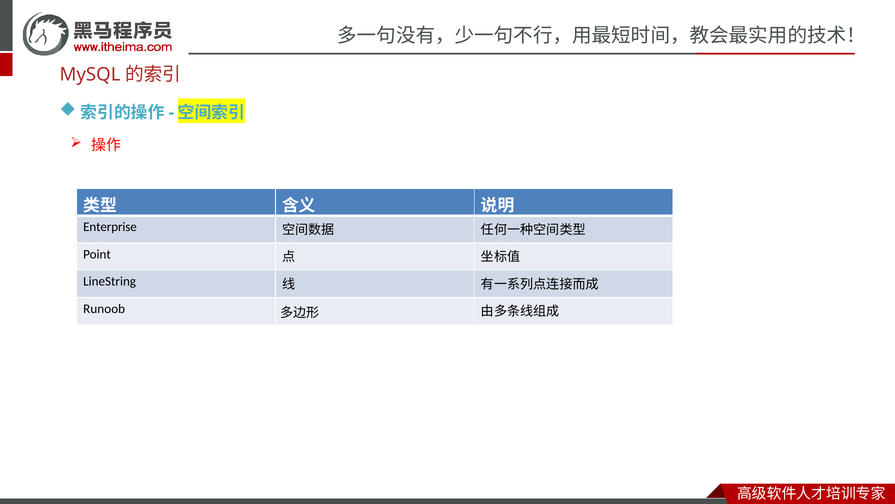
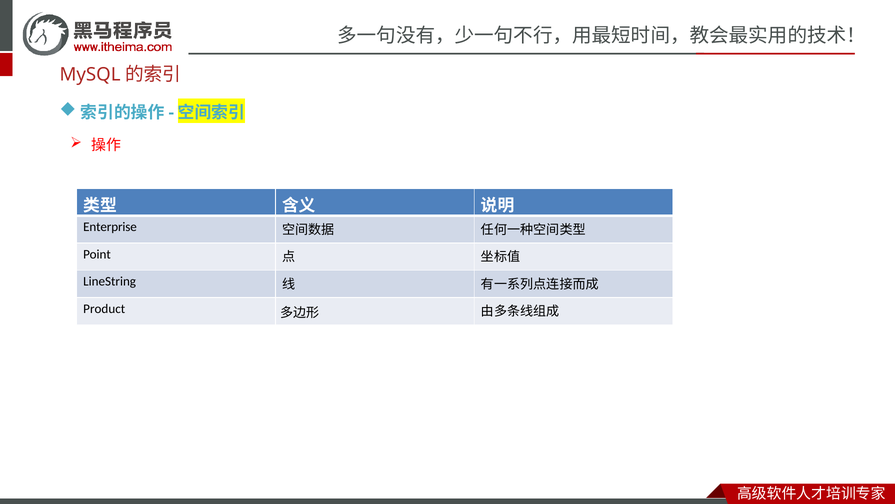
Runoob: Runoob -> Product (104, 309)
